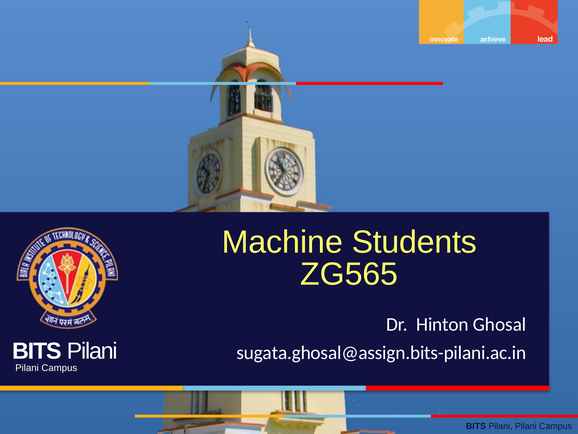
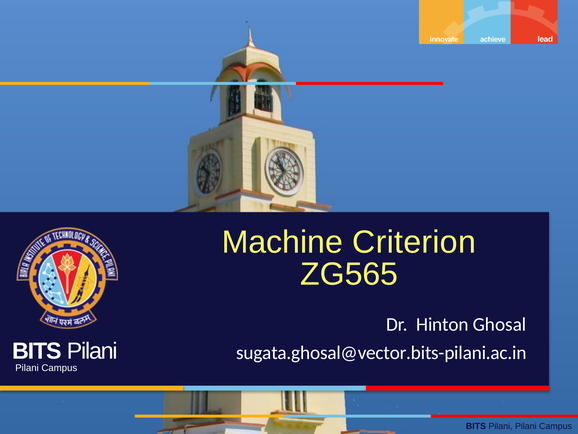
Students: Students -> Criterion (414, 242)
sugata.ghosal@assign.bits-pilani.ac.in: sugata.ghosal@assign.bits-pilani.ac.in -> sugata.ghosal@vector.bits-pilani.ac.in (381, 352)
